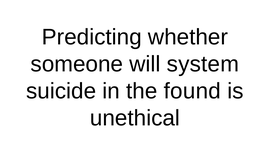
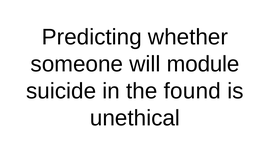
system: system -> module (203, 64)
